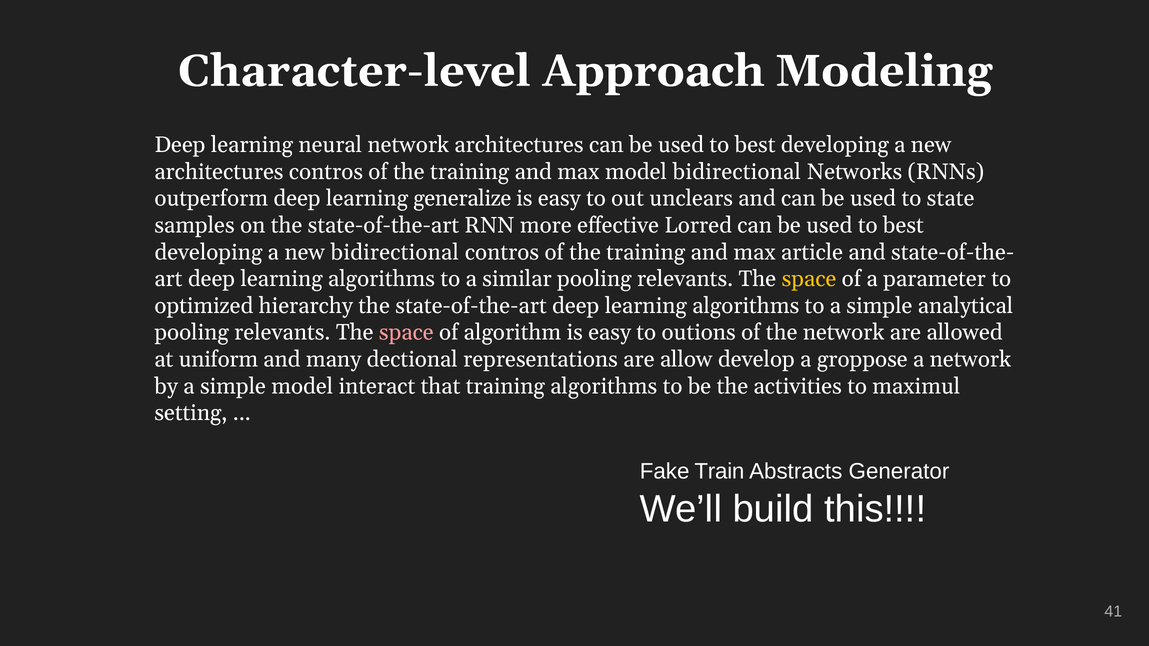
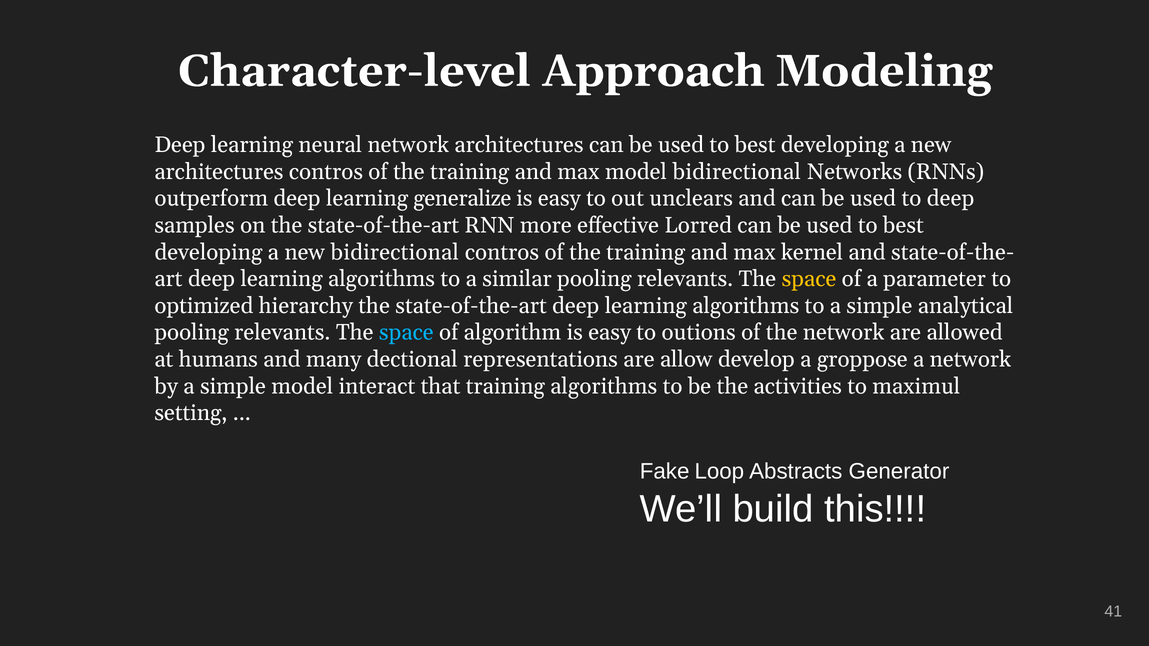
to state: state -> deep (951, 199)
article: article -> kernel (812, 252)
space colour: pink -> light blue (406, 333)
uniform: uniform -> humans (218, 360)
Train: Train -> Loop (719, 472)
